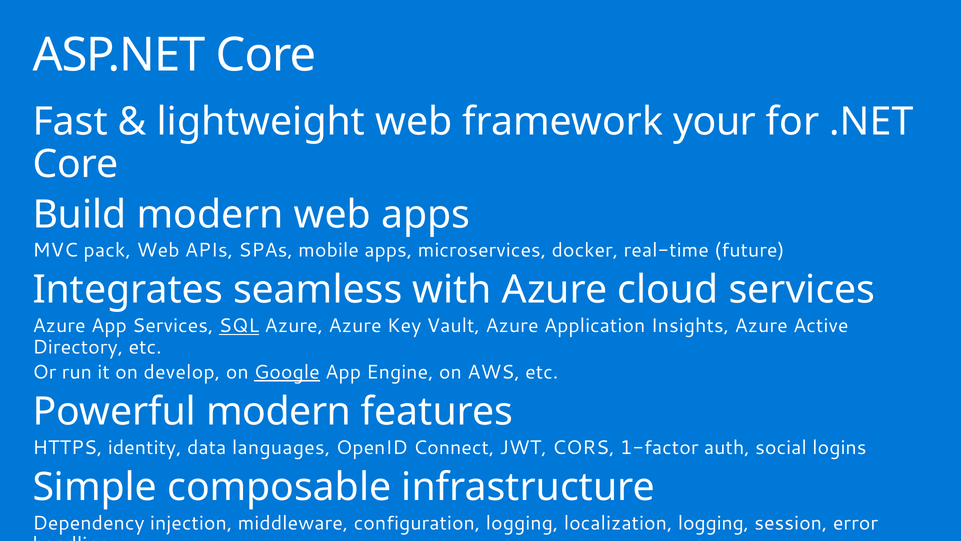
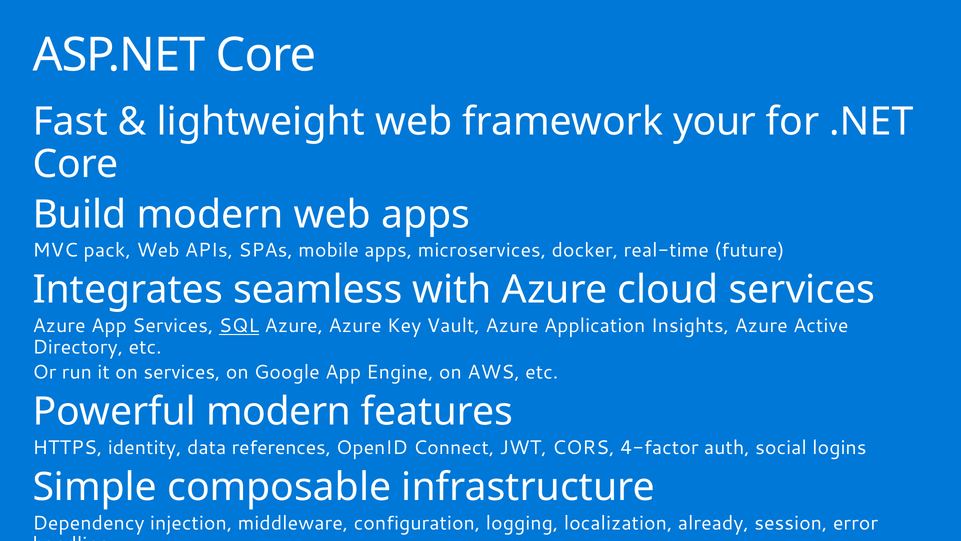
on develop: develop -> services (182, 372)
Google underline: present -> none (287, 372)
languages: languages -> references (281, 447)
1-factor: 1-factor -> 4-factor (659, 447)
localization logging: logging -> already (713, 523)
